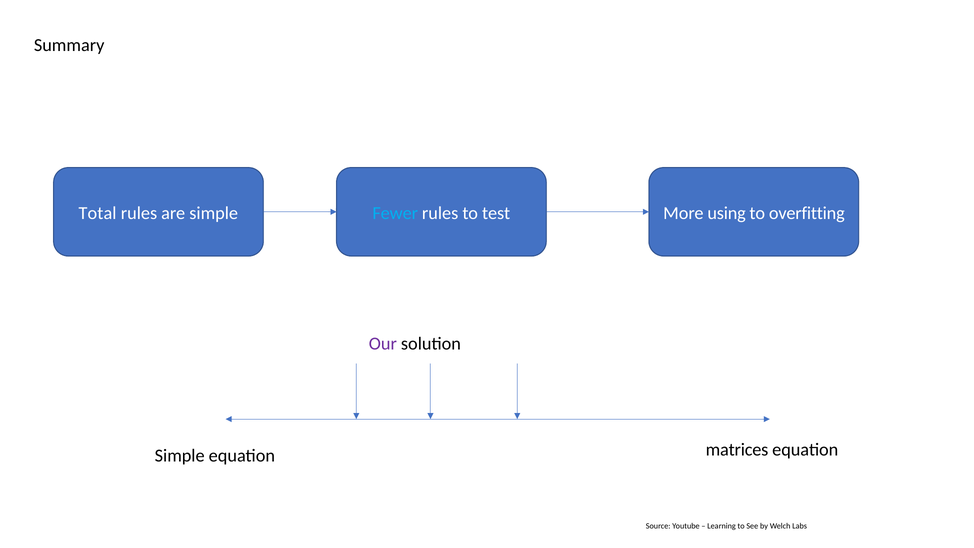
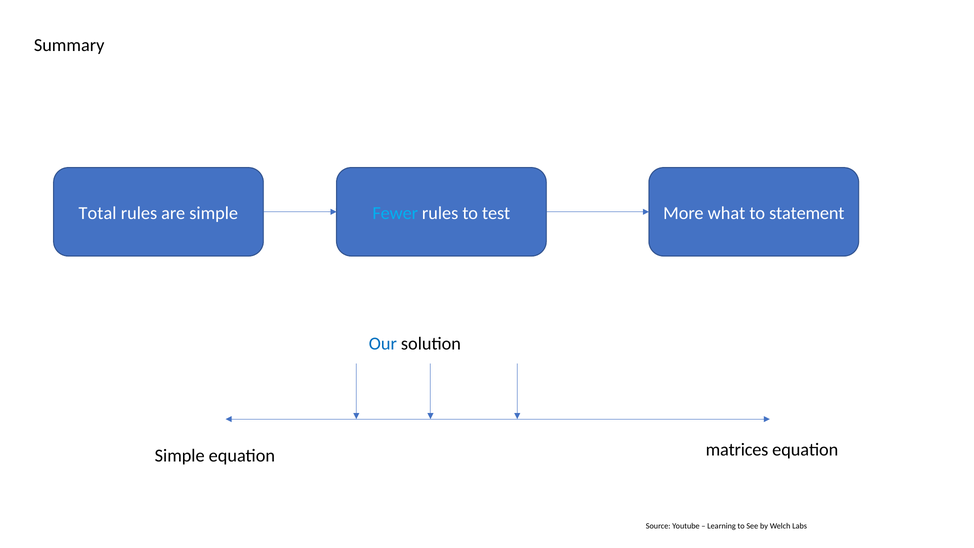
using: using -> what (727, 213)
overfitting: overfitting -> statement (807, 213)
Our colour: purple -> blue (383, 344)
